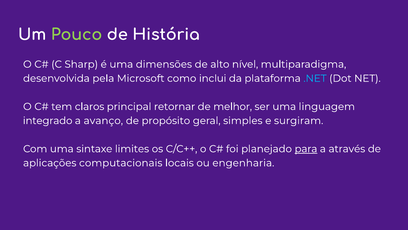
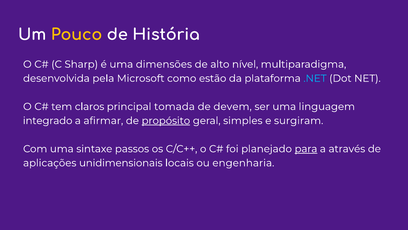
Pouco colour: light green -> yellow (77, 35)
inclui: inclui -> estão (213, 78)
retornar: retornar -> tomada (174, 106)
melhor: melhor -> devem (233, 106)
avanço: avanço -> afirmar (103, 120)
propósito underline: none -> present (166, 120)
limites: limites -> passos (132, 149)
computacionais: computacionais -> unidimensionais (121, 163)
